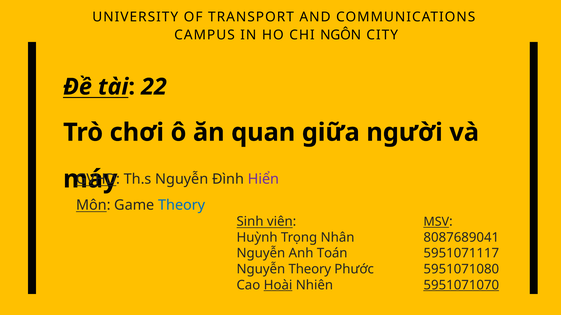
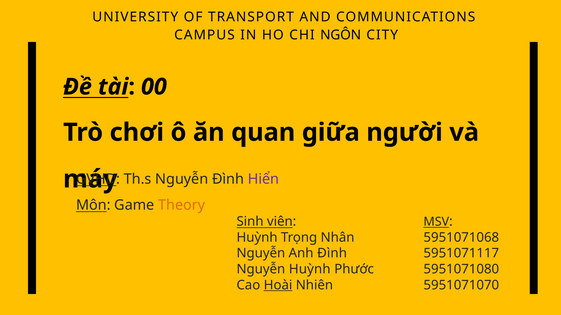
22: 22 -> 00 (154, 87)
Theory colour: blue -> orange (182, 205)
8087689041: 8087689041 -> 5951071068 (461, 238)
Anh Toán: Toán -> Đình (332, 254)
Nguyễn Theory: Theory -> Huỳnh (310, 270)
5951071070 underline: present -> none (461, 285)
